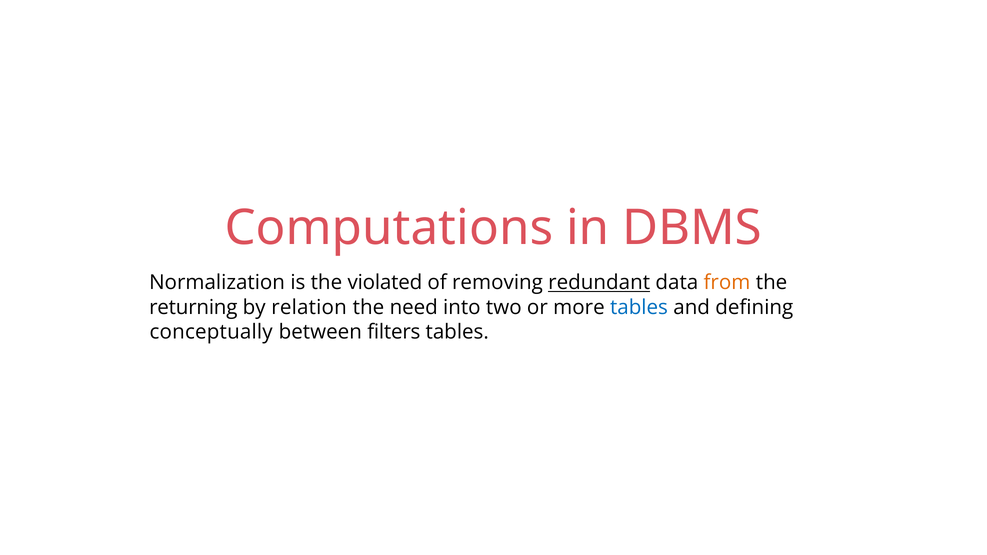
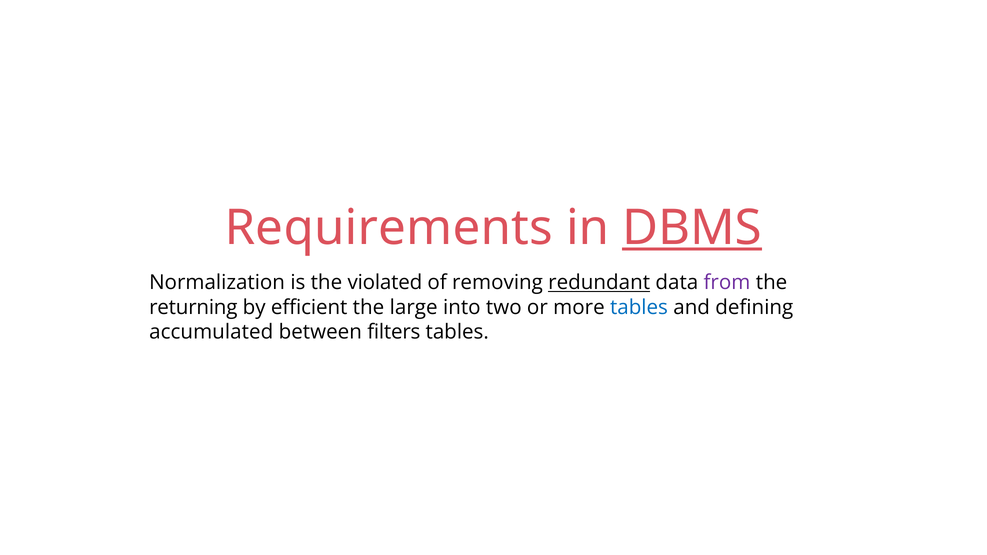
Computations: Computations -> Requirements (389, 228)
DBMS underline: none -> present (692, 228)
from colour: orange -> purple (727, 283)
relation: relation -> efficient (309, 307)
need: need -> large (414, 307)
conceptually: conceptually -> accumulated (211, 332)
